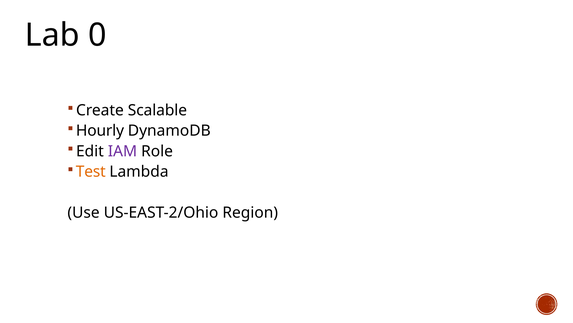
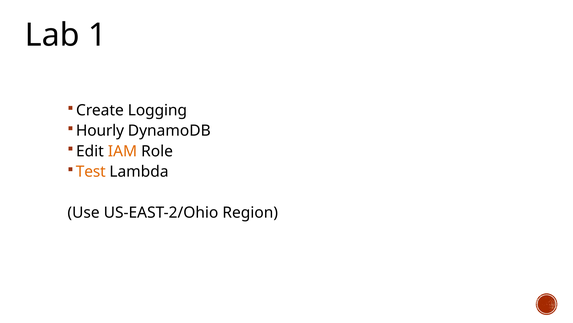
0: 0 -> 1 (97, 35)
Scalable: Scalable -> Logging (157, 110)
IAM colour: purple -> orange (122, 151)
